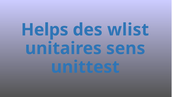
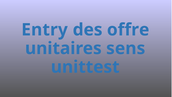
Helps: Helps -> Entry (45, 30)
wlist: wlist -> offre (128, 30)
